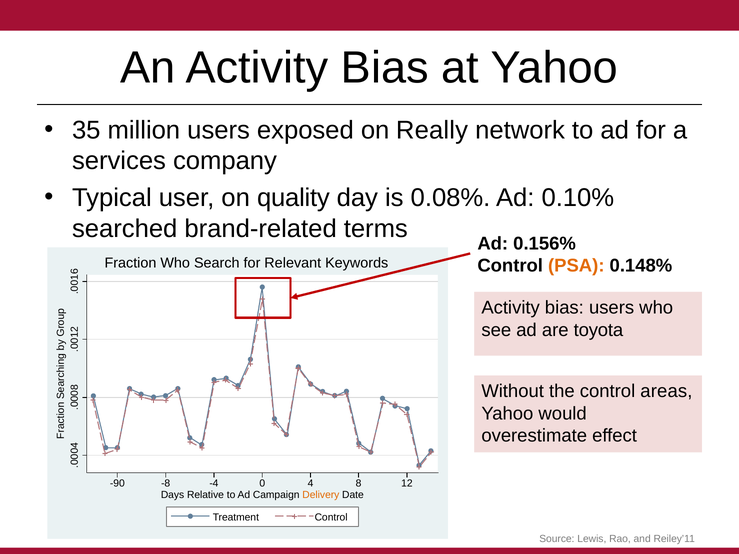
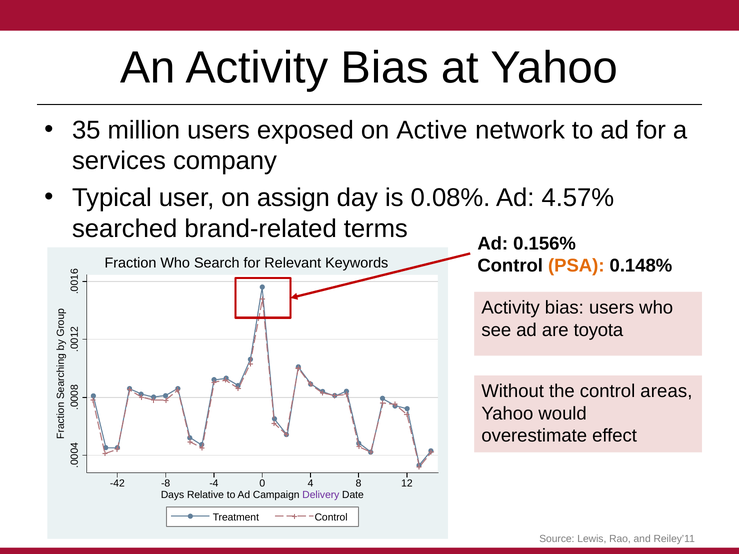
Really: Really -> Active (432, 130)
quality: quality -> assign (293, 198)
0.10%: 0.10% -> 4.57% (578, 198)
-90: -90 -> -42 (117, 484)
Delivery colour: orange -> purple (321, 495)
